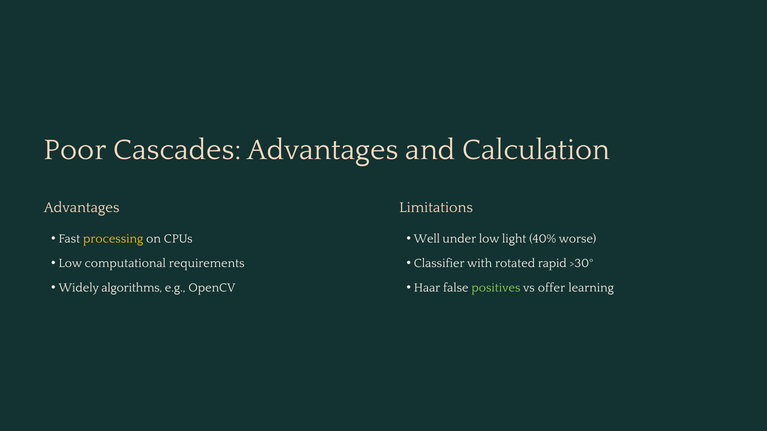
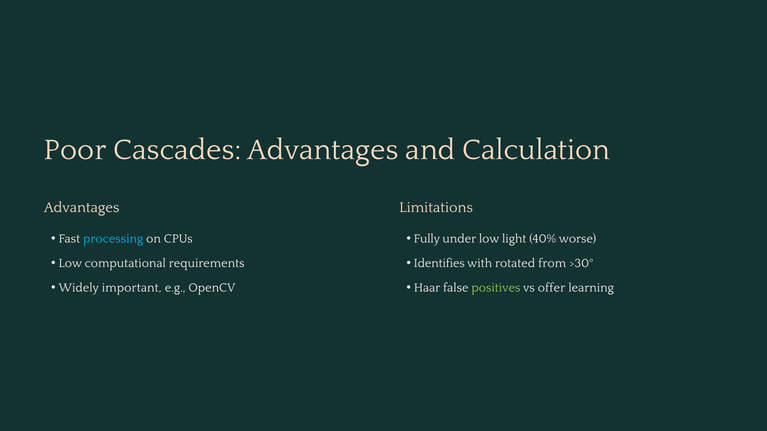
processing colour: yellow -> light blue (113, 239)
Well: Well -> Fully (427, 239)
Classifier: Classifier -> Identifies (439, 264)
rapid: rapid -> from (552, 264)
algorithms: algorithms -> important (132, 288)
